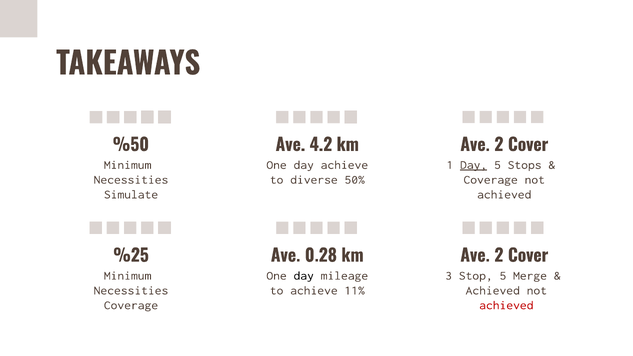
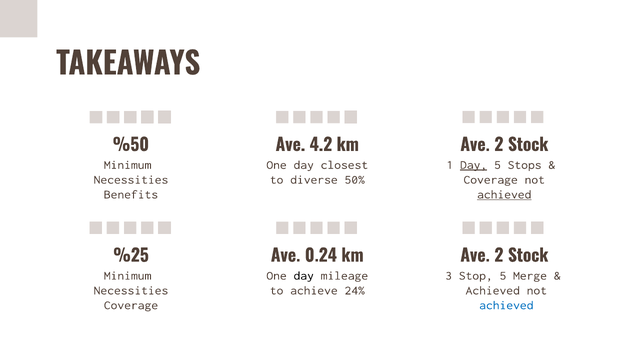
Cover: Cover -> Stock (528, 145)
day achieve: achieve -> closest (344, 165)
Simulate: Simulate -> Benefits (131, 194)
achieved underline: none -> present (504, 194)
0.28: 0.28 -> 0.24 (321, 256)
Cover: Cover -> Stock (528, 256)
11%: 11% -> 24% (355, 290)
achieved colour: red -> blue (506, 305)
